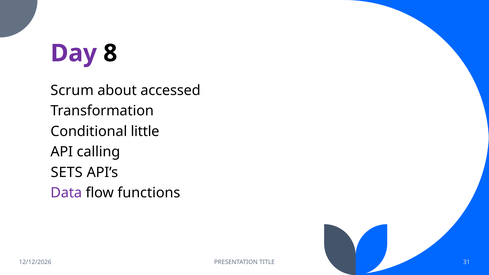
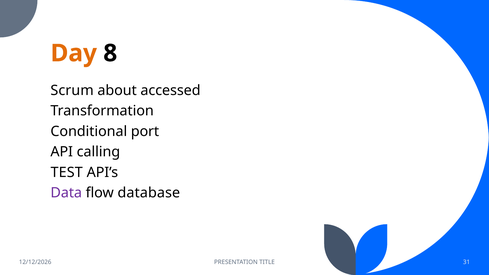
Day colour: purple -> orange (74, 53)
little: little -> port (145, 131)
SETS: SETS -> TEST (67, 172)
functions: functions -> database (149, 193)
